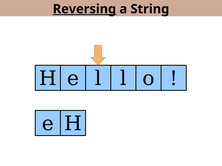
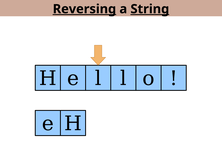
String underline: none -> present (150, 9)
